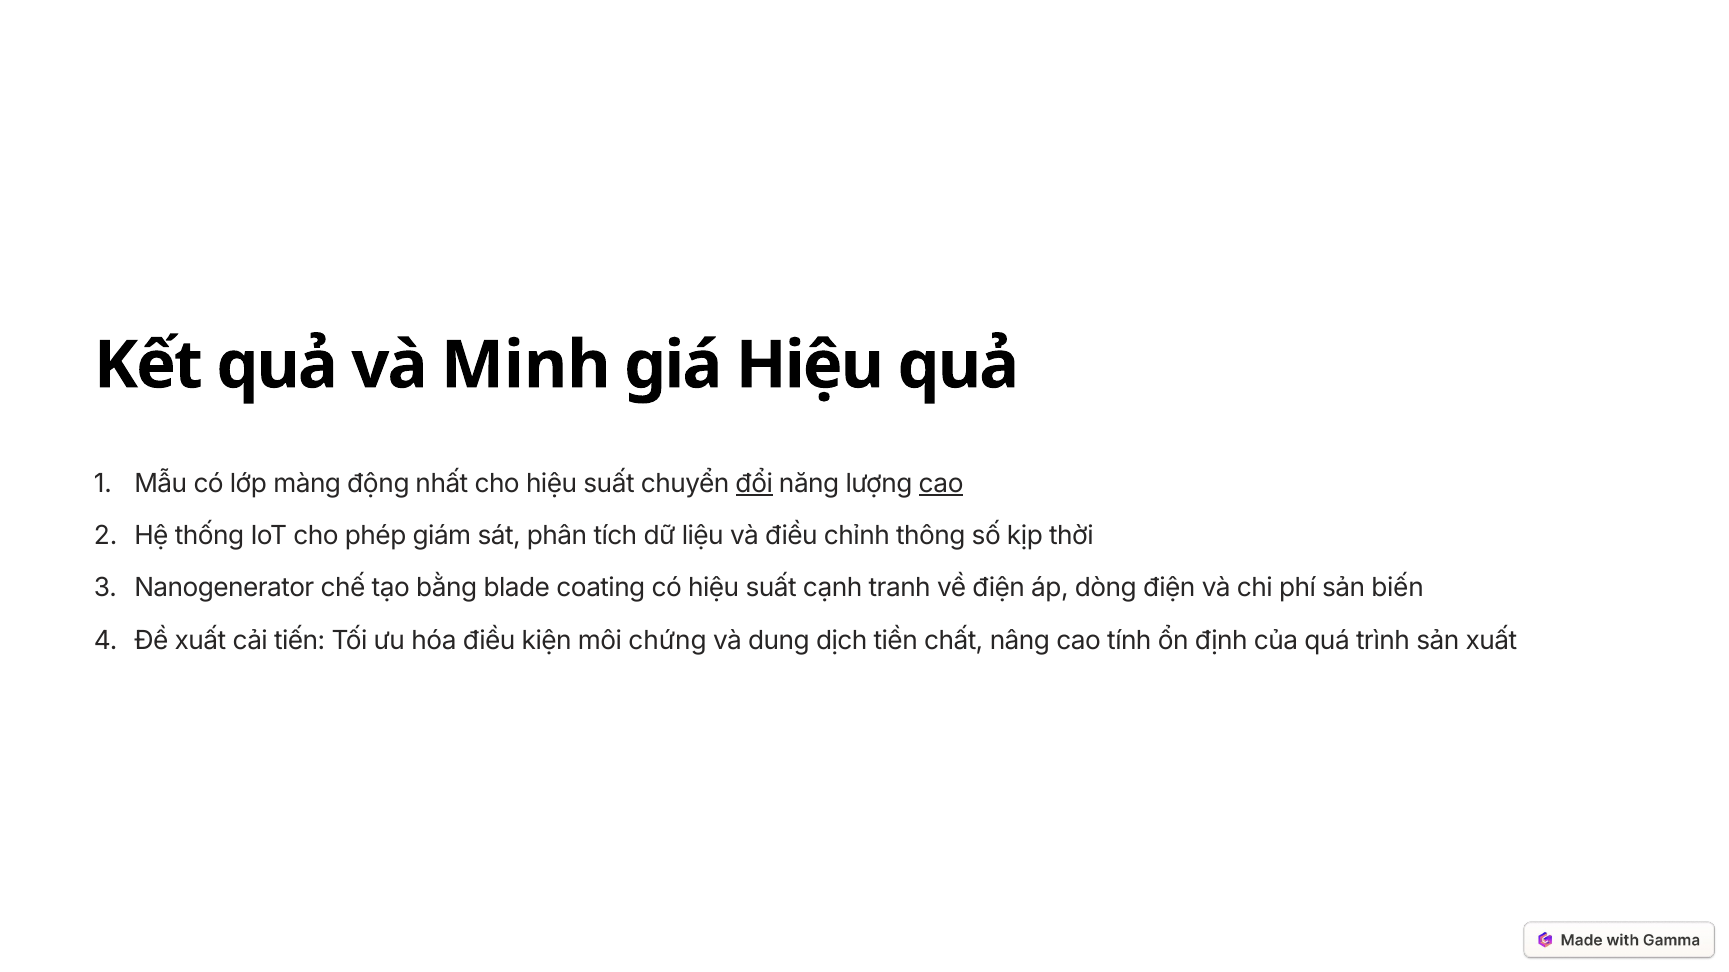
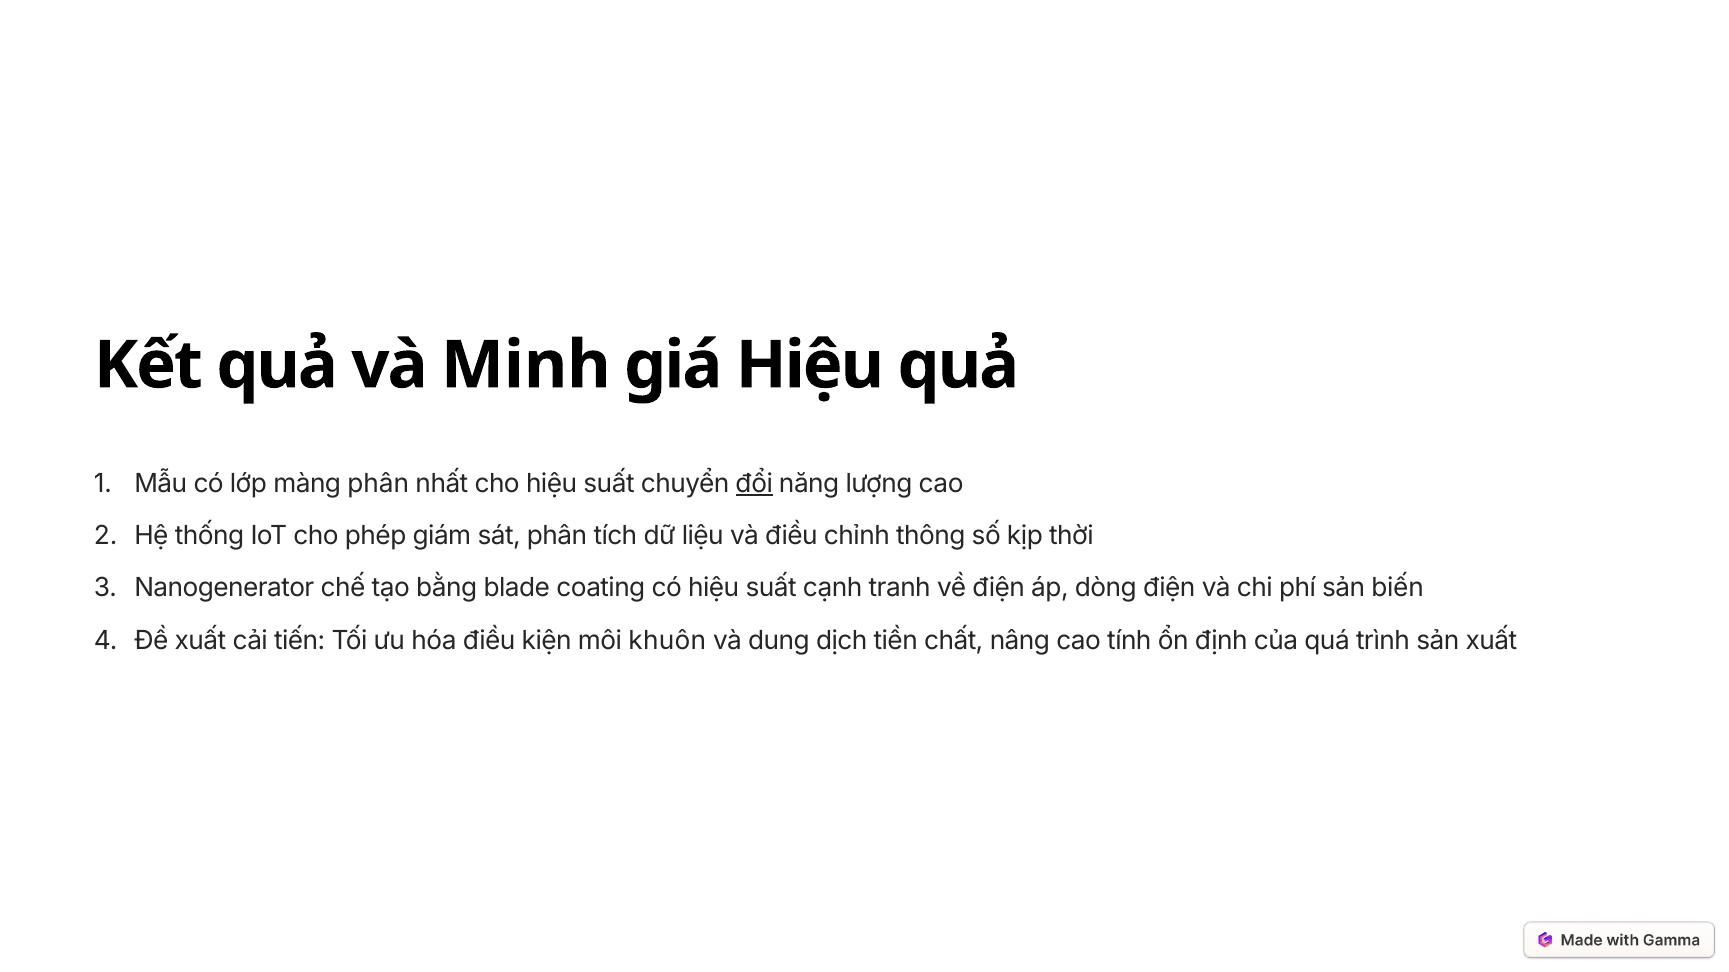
màng động: động -> phân (378, 484)
cao underline: present -> none (941, 484)
chứng: chứng -> khuôn (667, 641)
